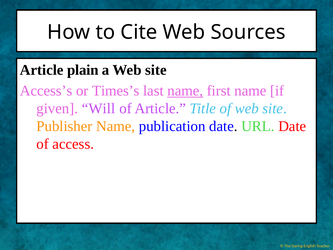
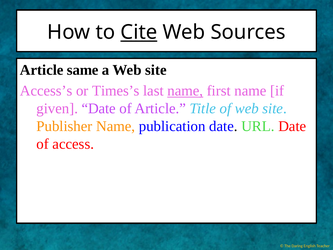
Cite underline: none -> present (139, 32)
plain: plain -> same (83, 70)
given Will: Will -> Date (99, 108)
